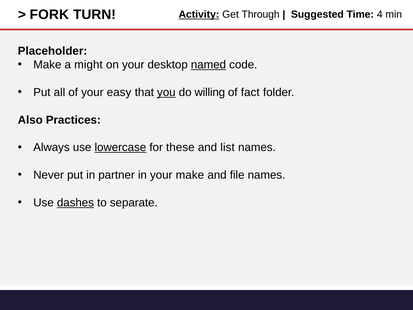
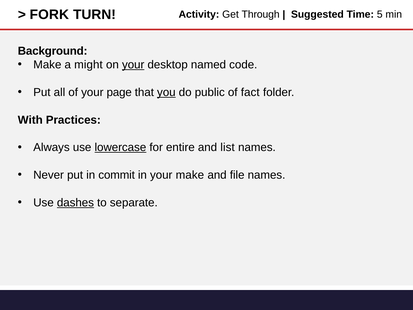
Activity underline: present -> none (199, 15)
4: 4 -> 5 (380, 15)
Placeholder: Placeholder -> Background (53, 51)
your underline: none -> present (133, 65)
named underline: present -> none (208, 65)
easy: easy -> page (119, 92)
willing: willing -> public (210, 92)
Also: Also -> With (30, 120)
these: these -> entire (180, 147)
partner: partner -> commit (117, 175)
